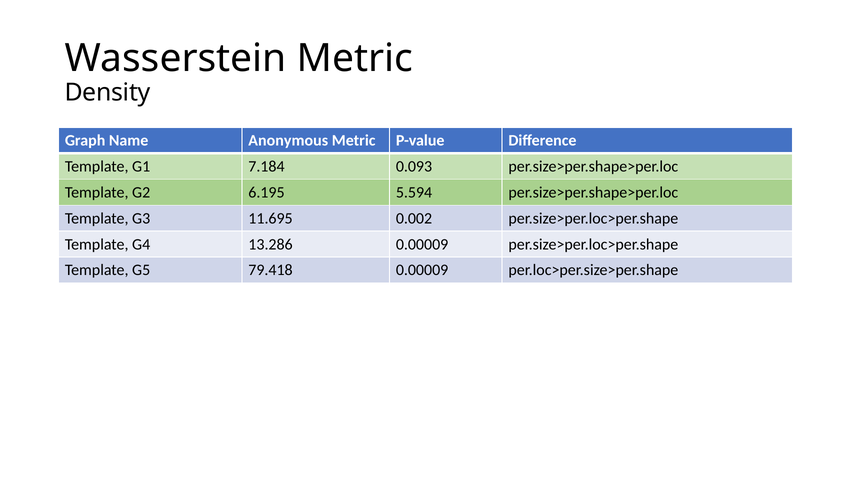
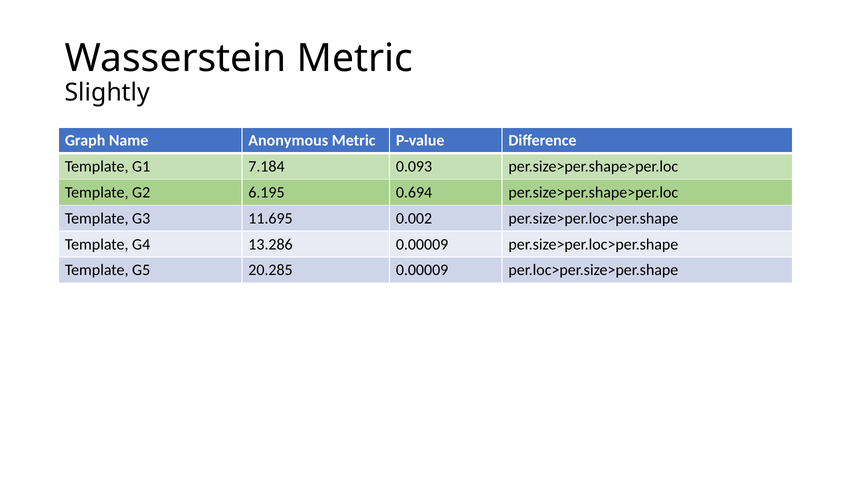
Density: Density -> Slightly (107, 93)
5.594: 5.594 -> 0.694 (414, 192)
79.418: 79.418 -> 20.285 (271, 270)
